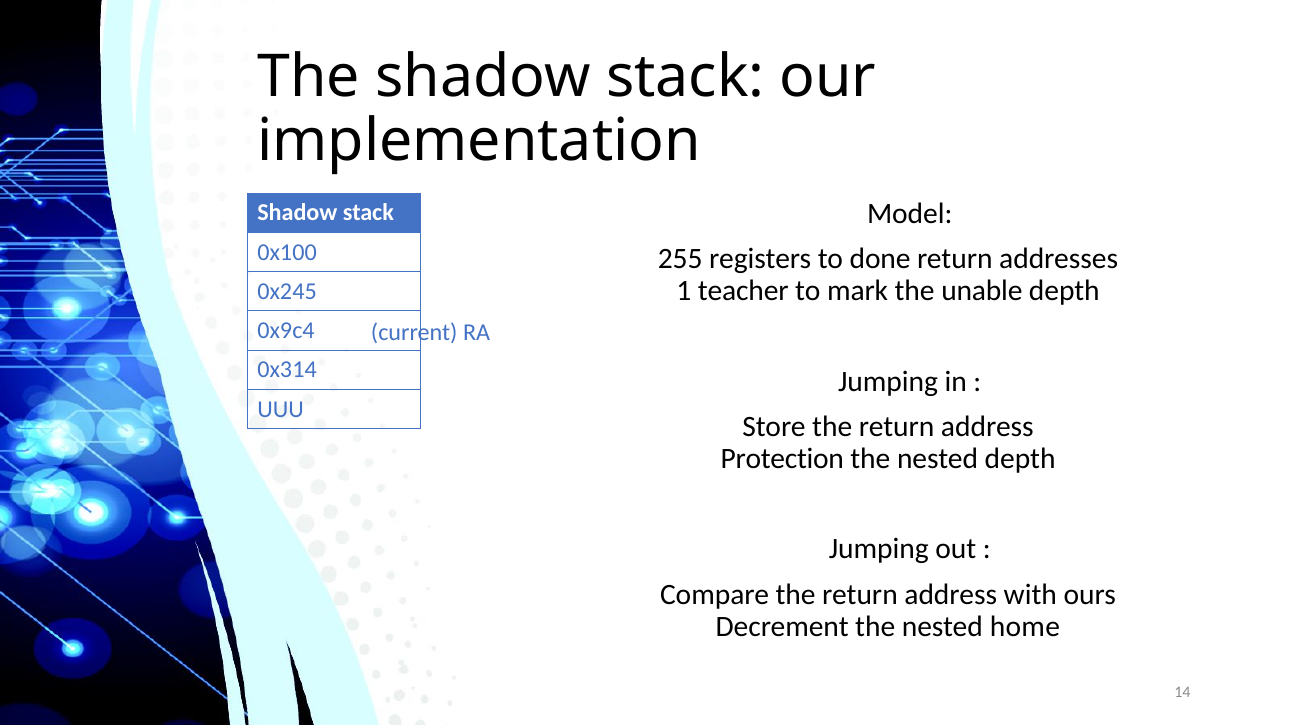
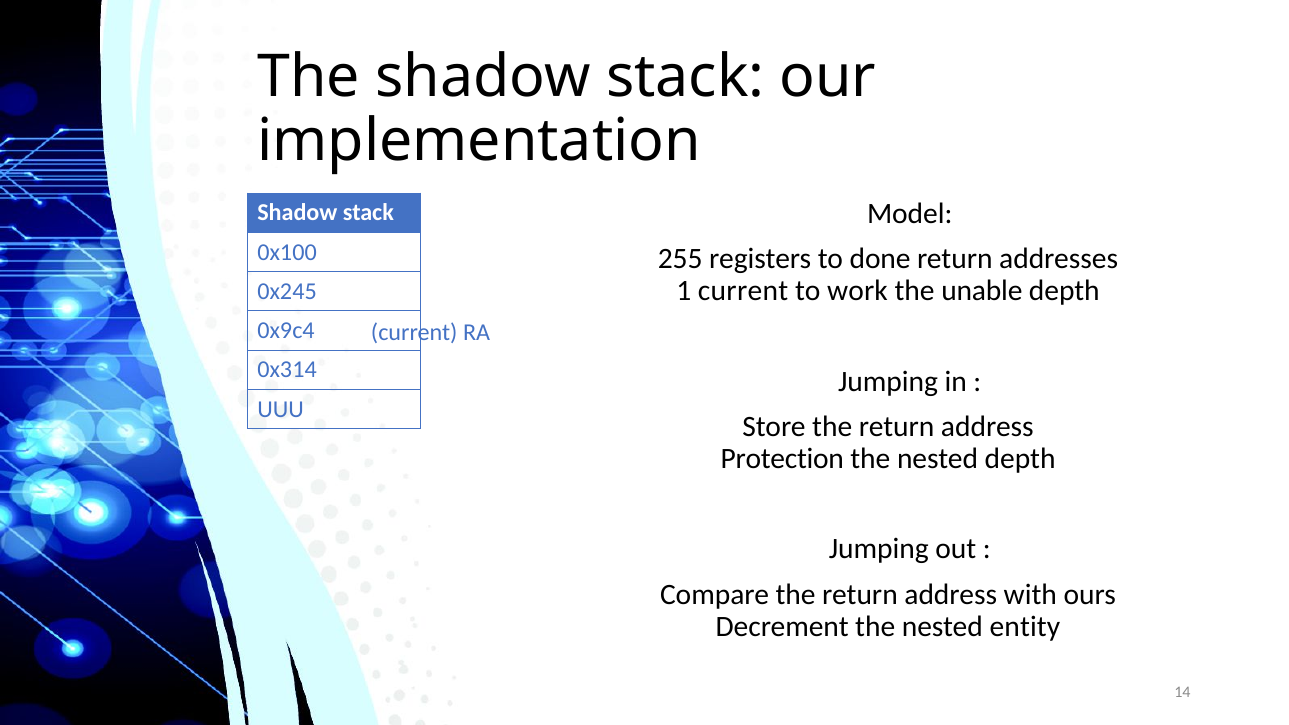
1 teacher: teacher -> current (743, 291)
mark: mark -> work (857, 291)
home: home -> entity (1025, 627)
